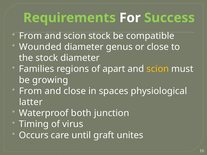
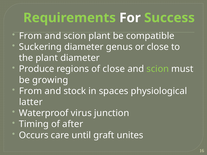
scion stock: stock -> plant (99, 36)
Wounded: Wounded -> Suckering (40, 47)
the stock: stock -> plant (47, 58)
Families: Families -> Produce (37, 69)
of apart: apart -> close (114, 69)
scion colour: yellow -> light green (158, 69)
and close: close -> stock (75, 91)
both: both -> virus (81, 113)
virus: virus -> after (73, 124)
